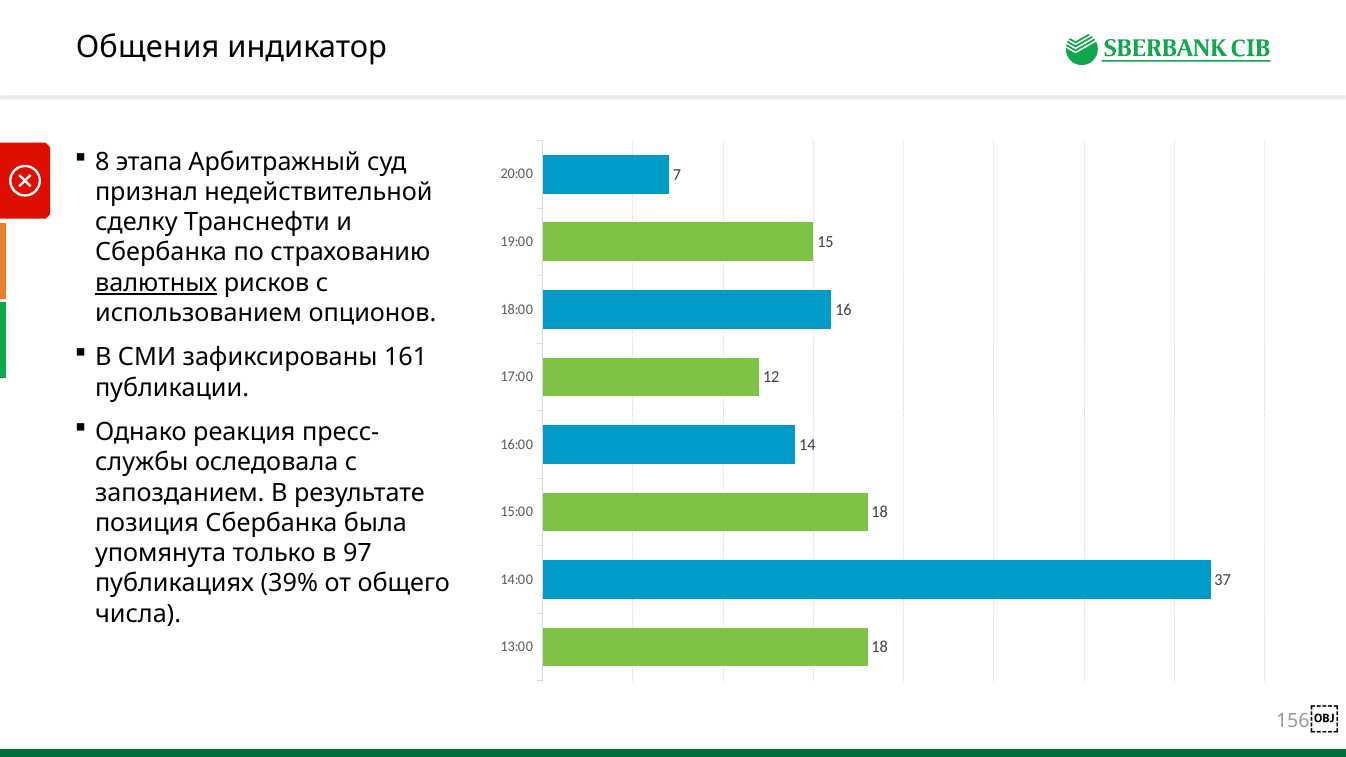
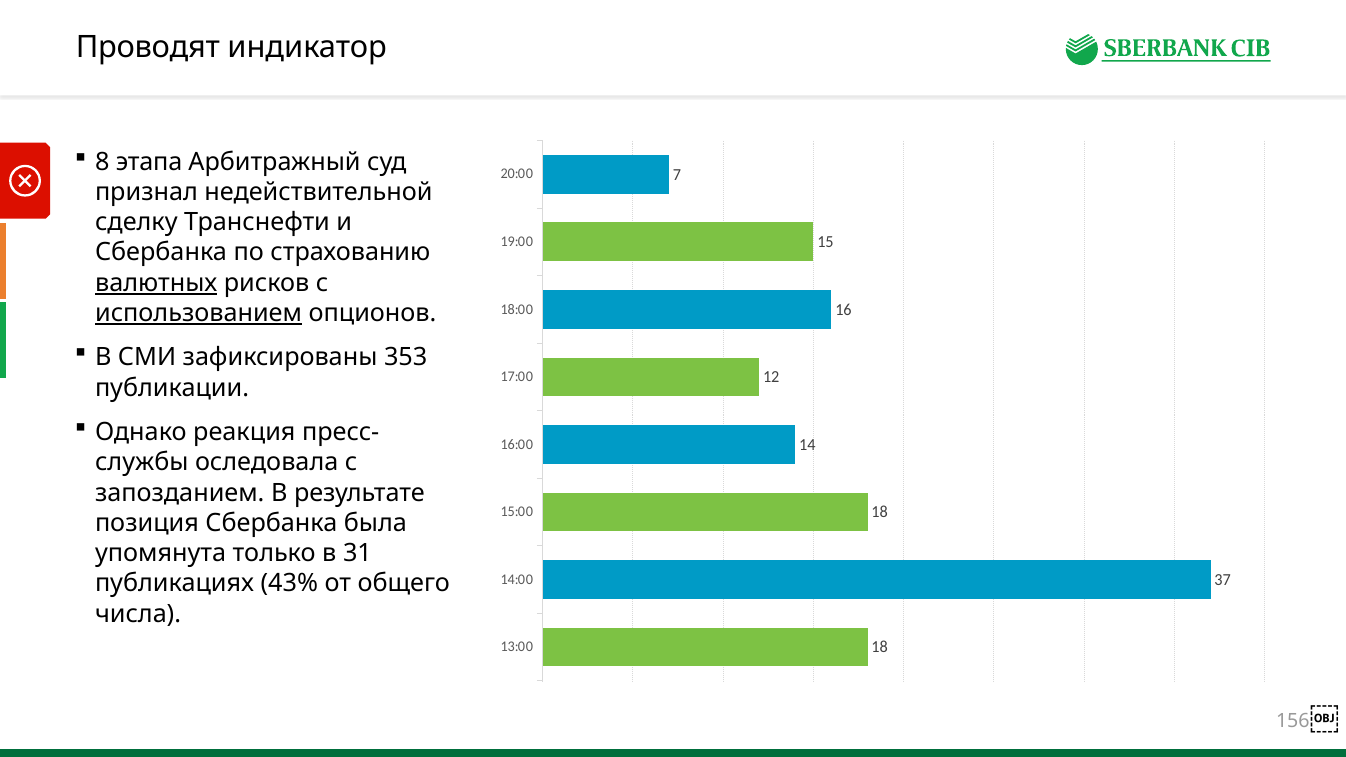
Общения: Общения -> Проводят (148, 47)
использованием underline: none -> present (199, 313)
161: 161 -> 353 (406, 358)
97: 97 -> 31 (357, 553)
39%: 39% -> 43% (289, 584)
